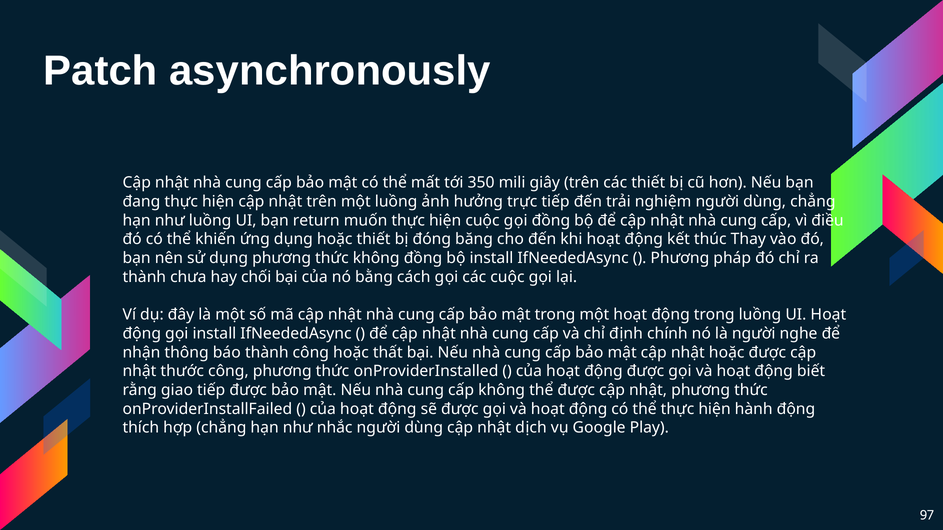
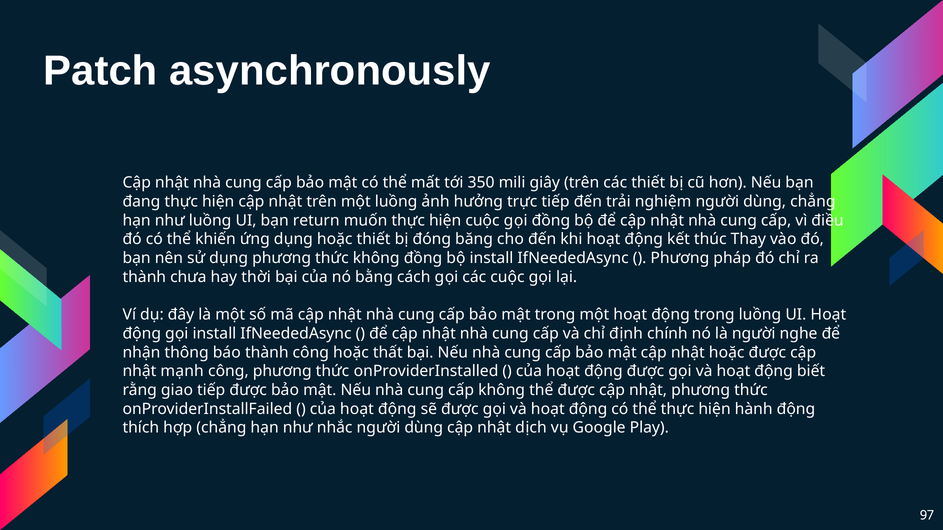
chối: chối -> thời (256, 277)
thước: thước -> mạnh (182, 372)
